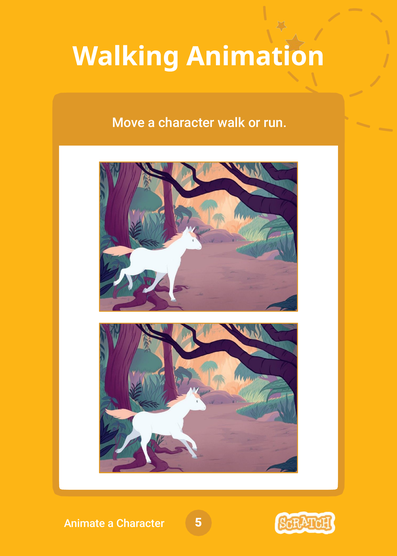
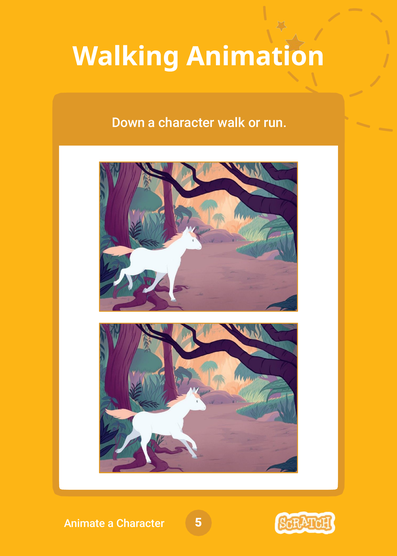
Move: Move -> Down (128, 123)
